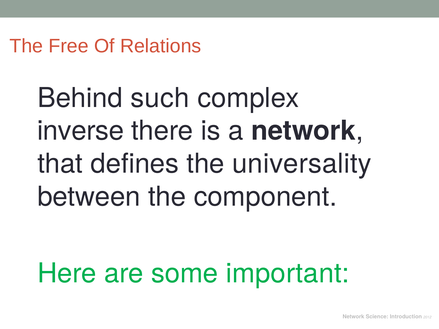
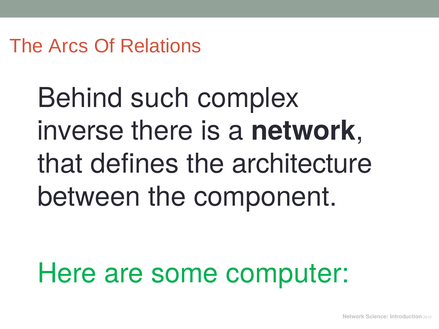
Free: Free -> Arcs (68, 46)
universality: universality -> architecture (302, 164)
important: important -> computer (288, 274)
